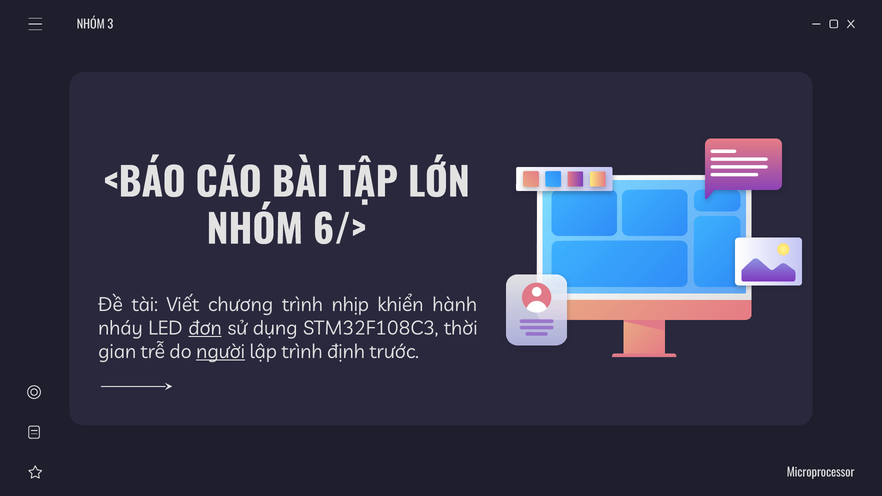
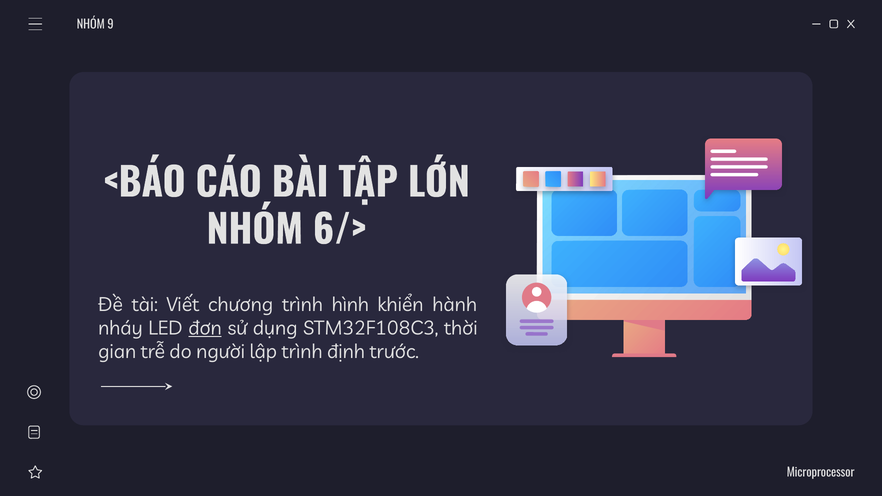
3: 3 -> 9 (110, 25)
nhịp: nhịp -> hình (350, 305)
người underline: present -> none (221, 352)
